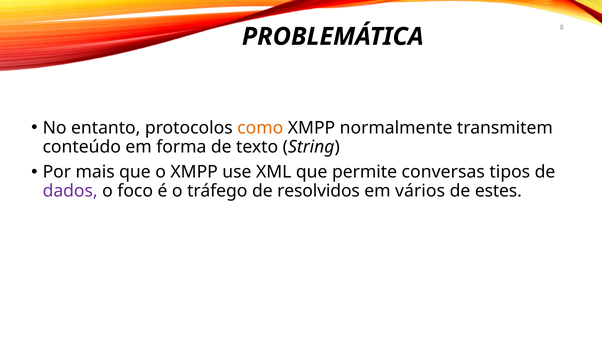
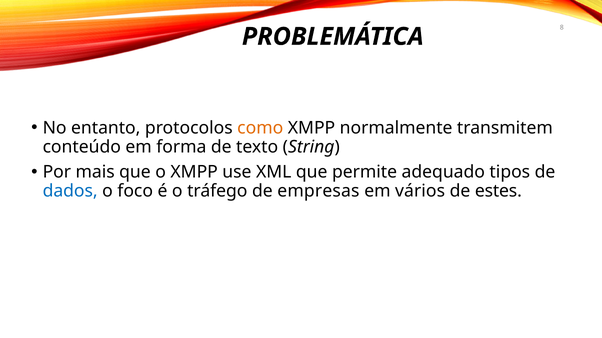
conversas: conversas -> adequado (443, 172)
dados colour: purple -> blue (70, 191)
resolvidos: resolvidos -> empresas (318, 191)
